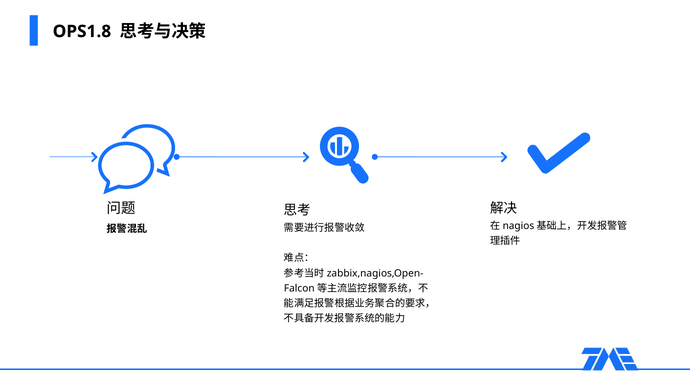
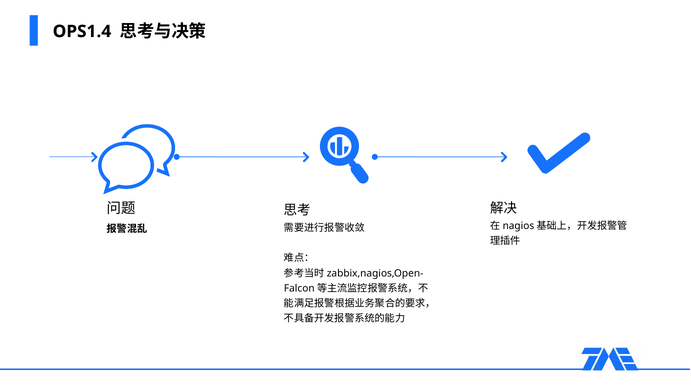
OPS1.8: OPS1.8 -> OPS1.4 (82, 31)
